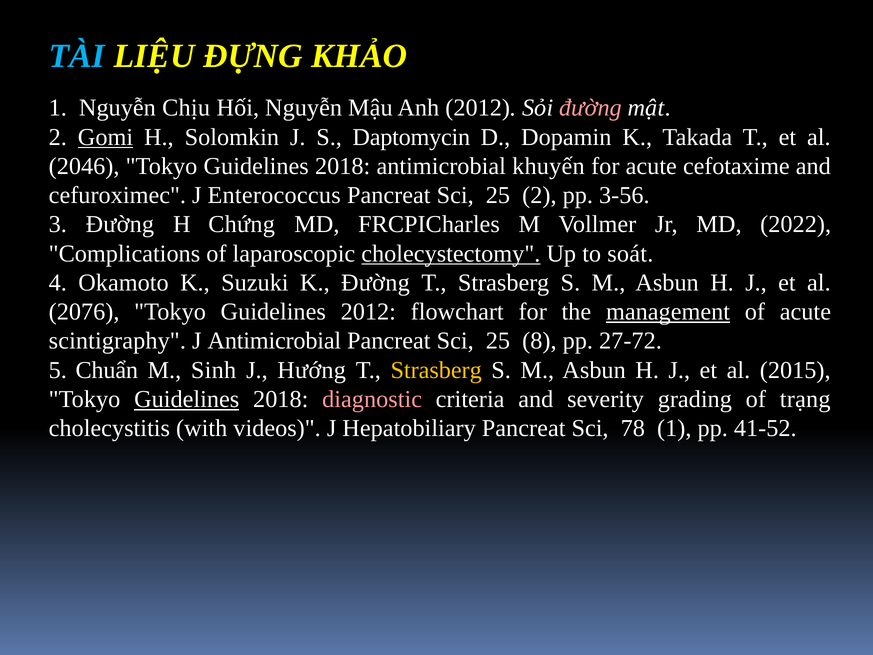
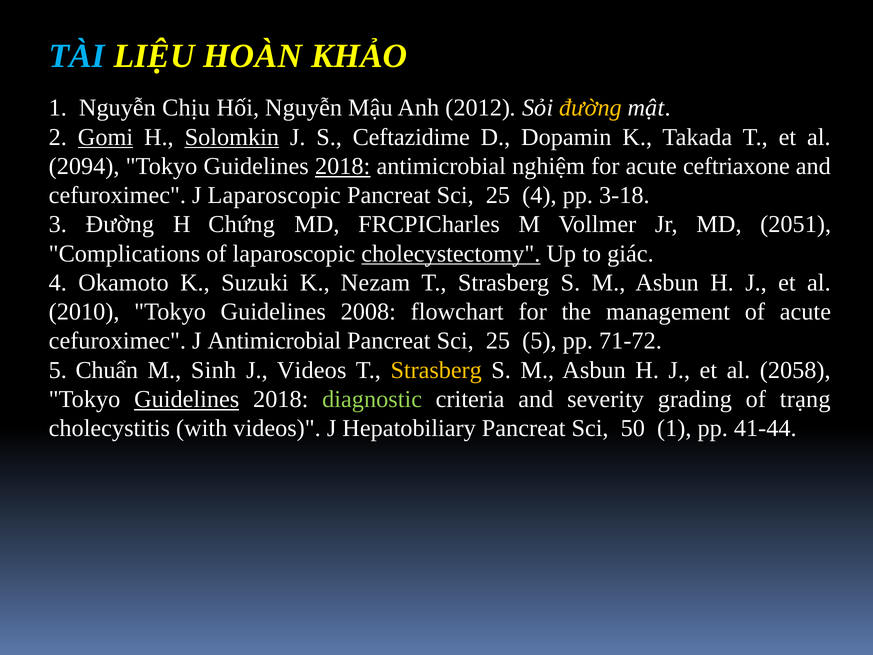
ĐỰNG: ĐỰNG -> HOÀN (253, 56)
đường colour: pink -> yellow (591, 108)
Solomkin underline: none -> present (232, 137)
Daptomycin: Daptomycin -> Ceftazidime (411, 137)
2046: 2046 -> 2094 (84, 166)
2018 underline: none -> present (343, 166)
khuyến: khuyến -> nghiệm (549, 166)
cefotaxime: cefotaxime -> ceftriaxone (736, 166)
J Enterococcus: Enterococcus -> Laparoscopic (274, 195)
25 2: 2 -> 4 (539, 195)
3-56: 3-56 -> 3-18 (624, 195)
2022: 2022 -> 2051 (796, 224)
soát: soát -> giác (630, 253)
K Đường: Đường -> Nezam (375, 283)
2076: 2076 -> 2010 (84, 312)
Guidelines 2012: 2012 -> 2008 (368, 312)
management underline: present -> none (668, 312)
scintigraphy: scintigraphy -> cefuroximec (117, 341)
25 8: 8 -> 5 (539, 341)
27-72: 27-72 -> 71-72 (630, 341)
J Hướng: Hướng -> Videos (312, 370)
2015: 2015 -> 2058 (795, 370)
diagnostic colour: pink -> light green (372, 399)
78: 78 -> 50 (633, 428)
41-52: 41-52 -> 41-44 (765, 428)
